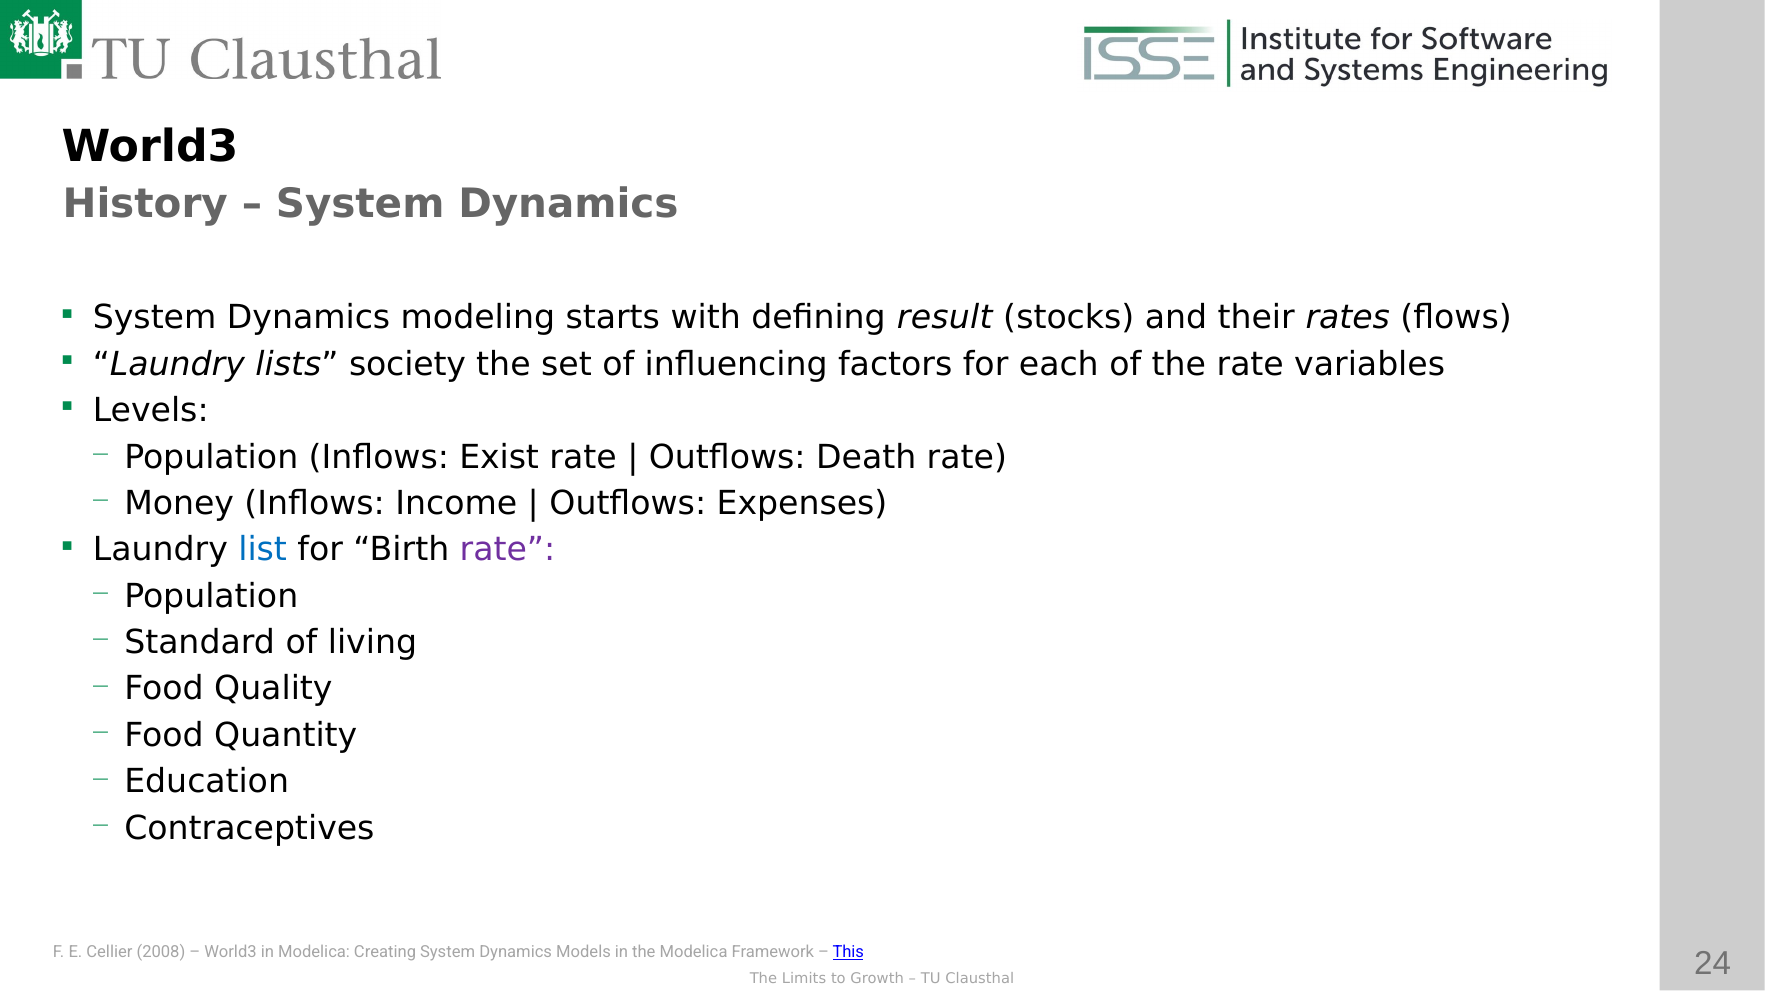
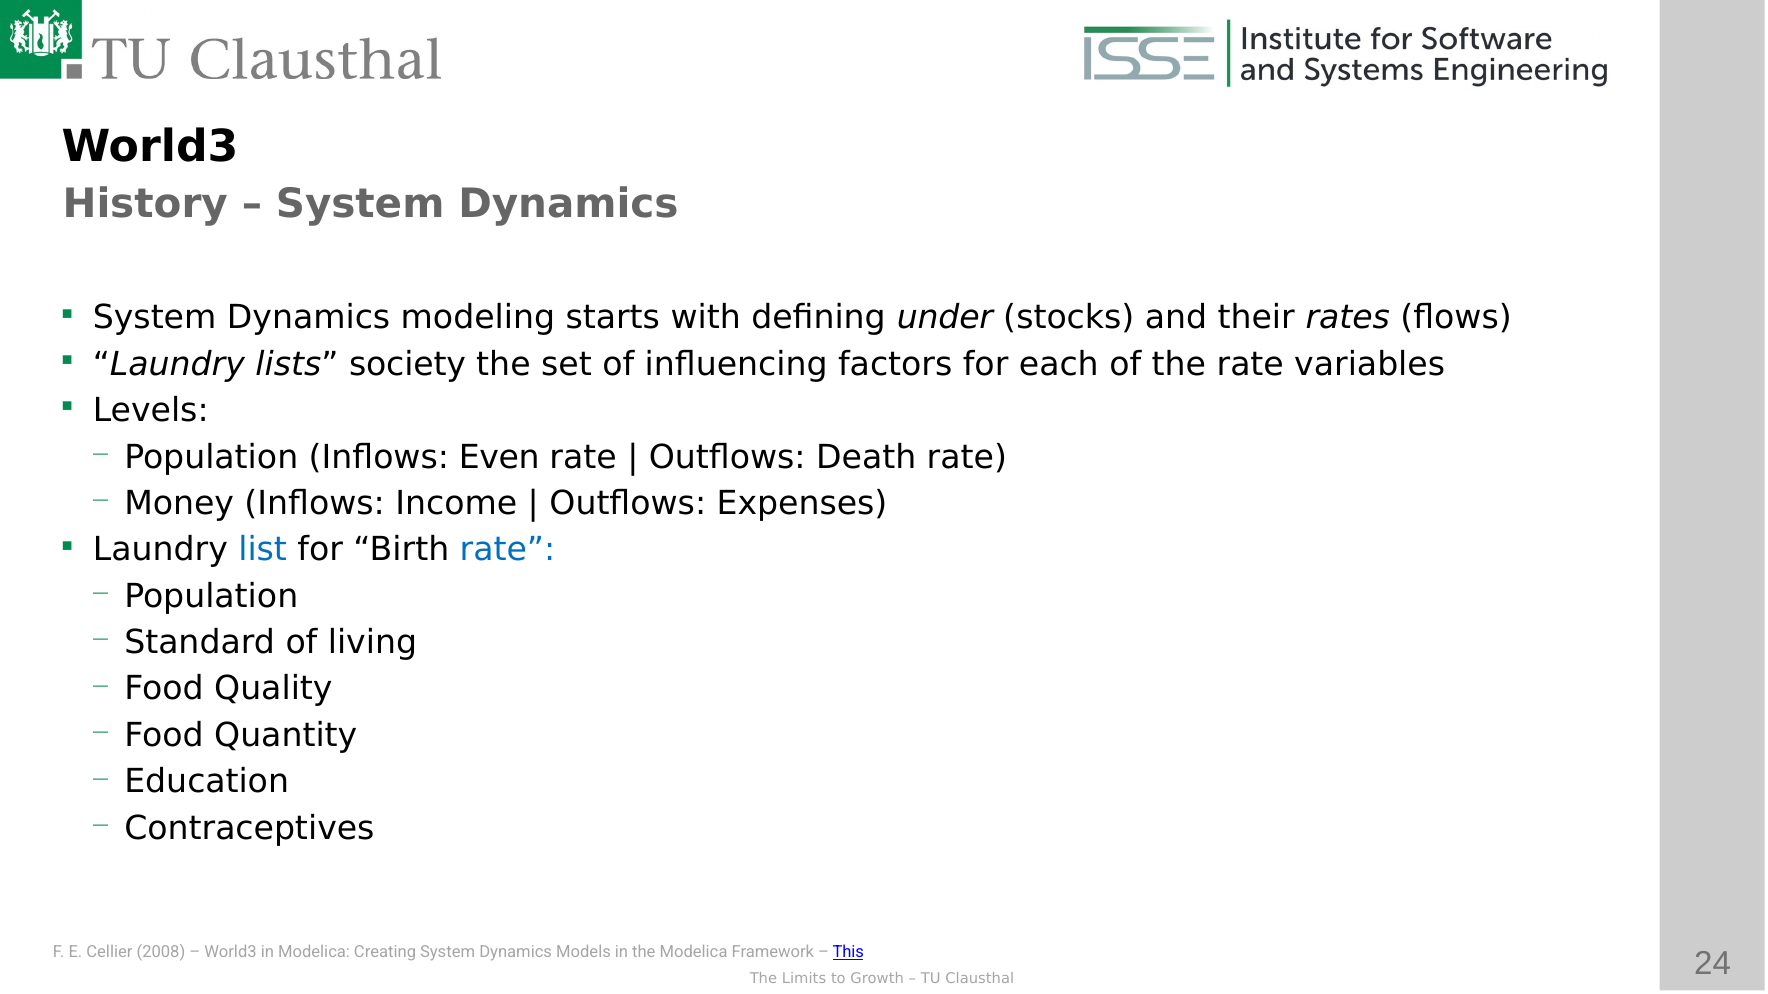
result: result -> under (945, 318)
Exist: Exist -> Even (499, 457)
rate colour: purple -> blue (507, 550)
